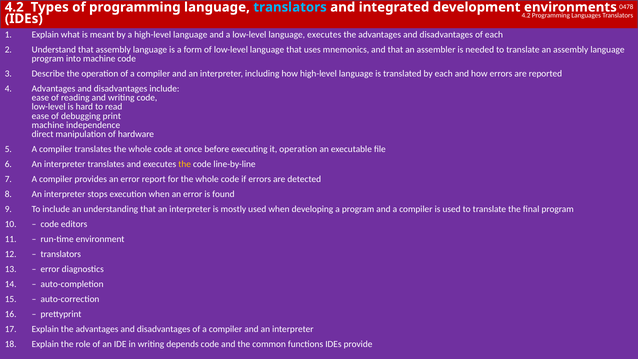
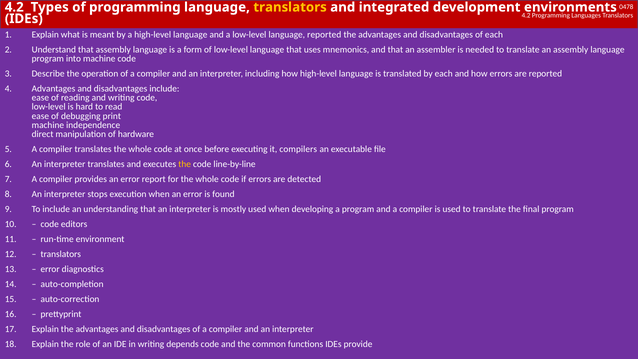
translators colour: light blue -> yellow (290, 7)
language executes: executes -> reported (324, 35)
it operation: operation -> compilers (298, 149)
